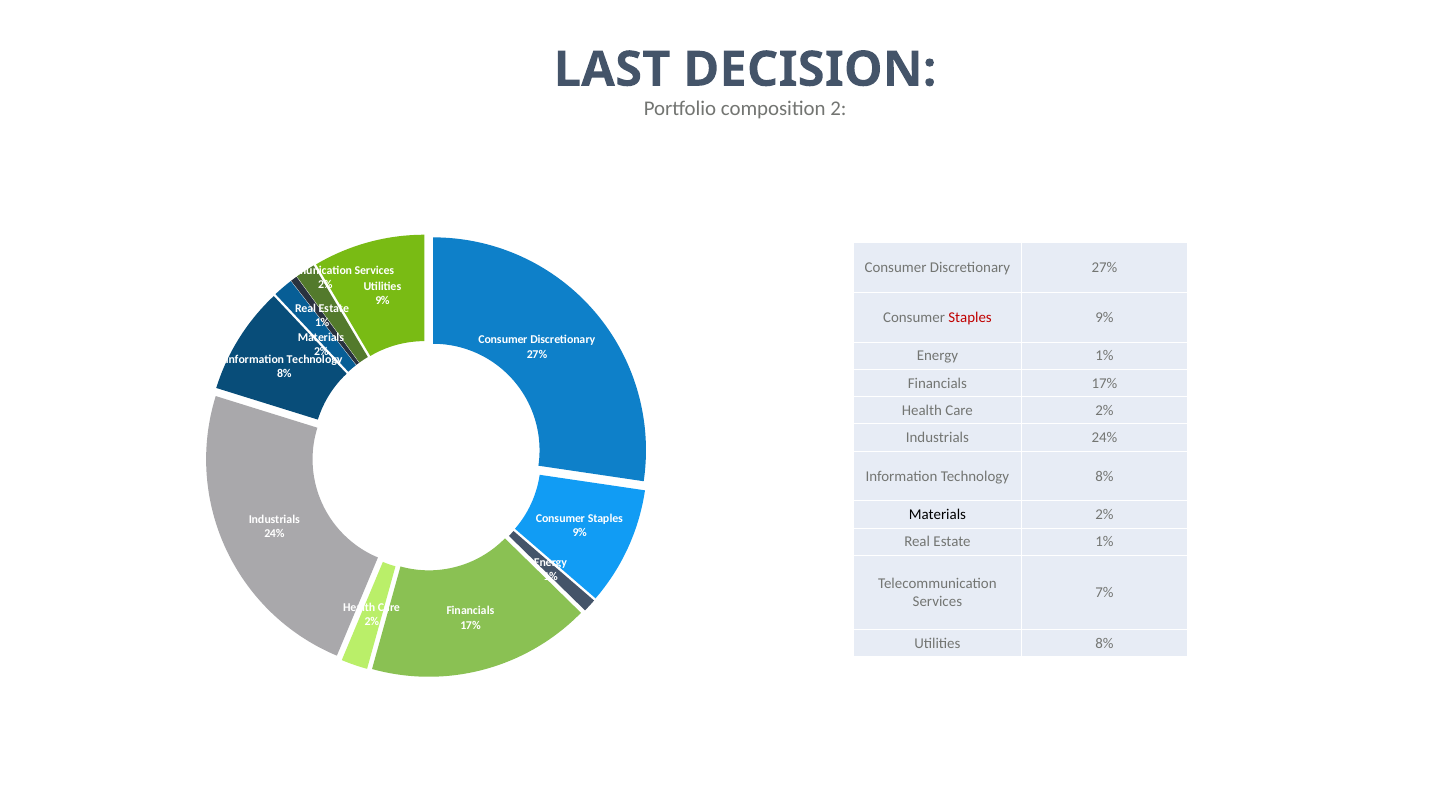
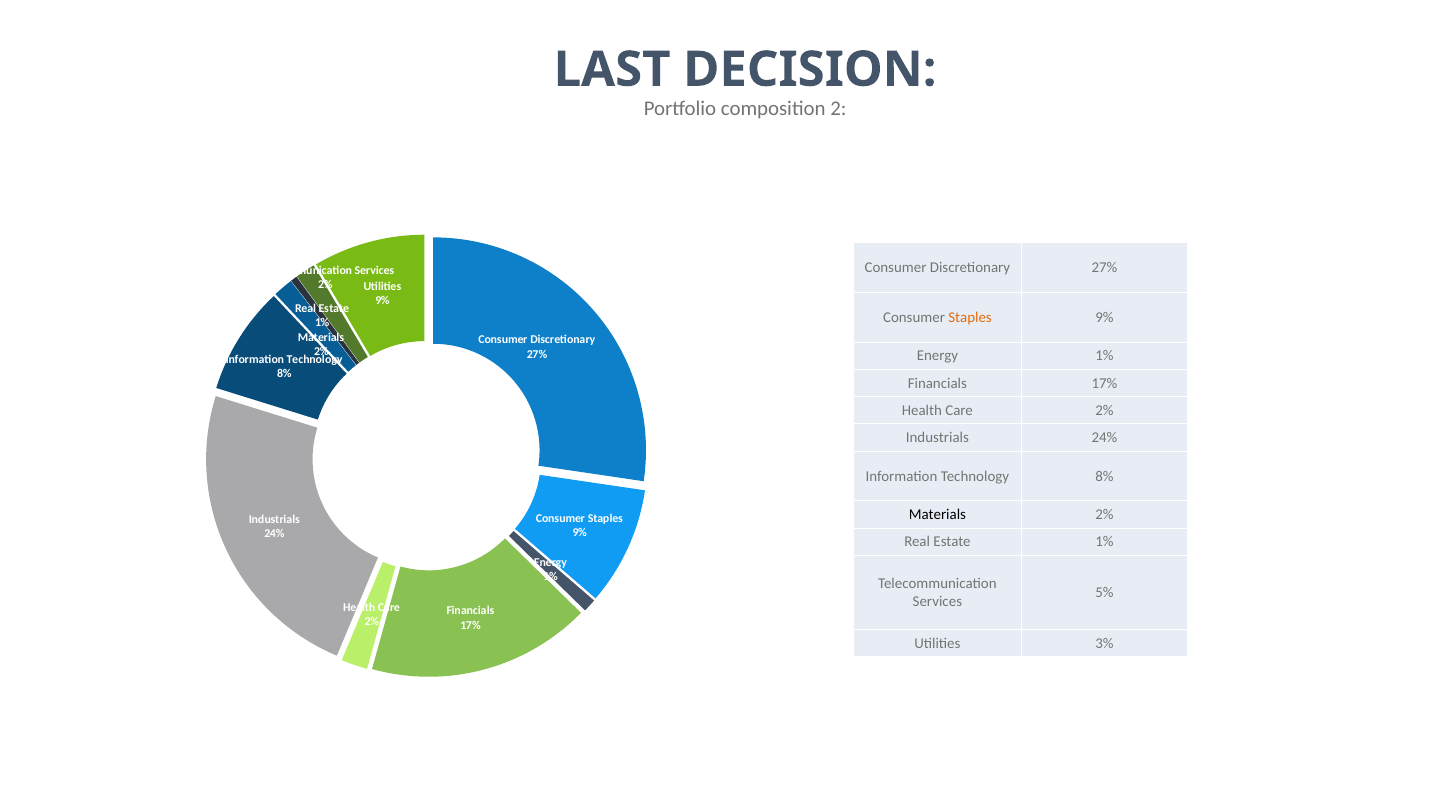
Staples colour: red -> orange (970, 318)
7%: 7% -> 5% (1104, 593)
Utilities 8%: 8% -> 3% (1104, 644)
